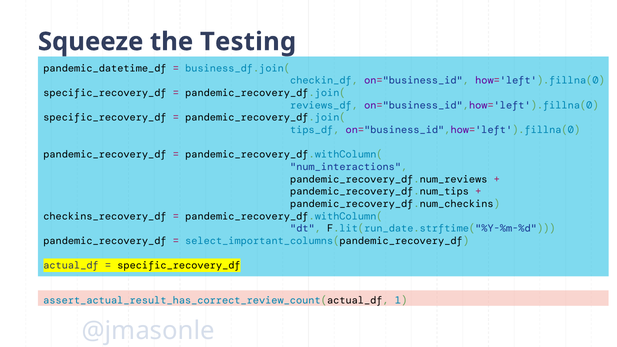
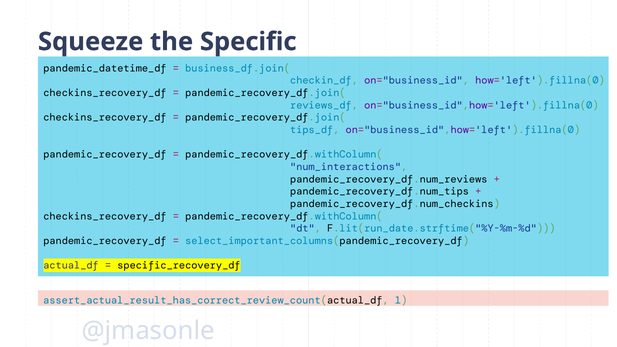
Testing: Testing -> Specific (248, 42)
specific_recovery_df: specific_recovery_df -> checkins_recovery_df (105, 93)
specific_recovery_df: specific_recovery_df -> checkins_recovery_df (105, 118)
